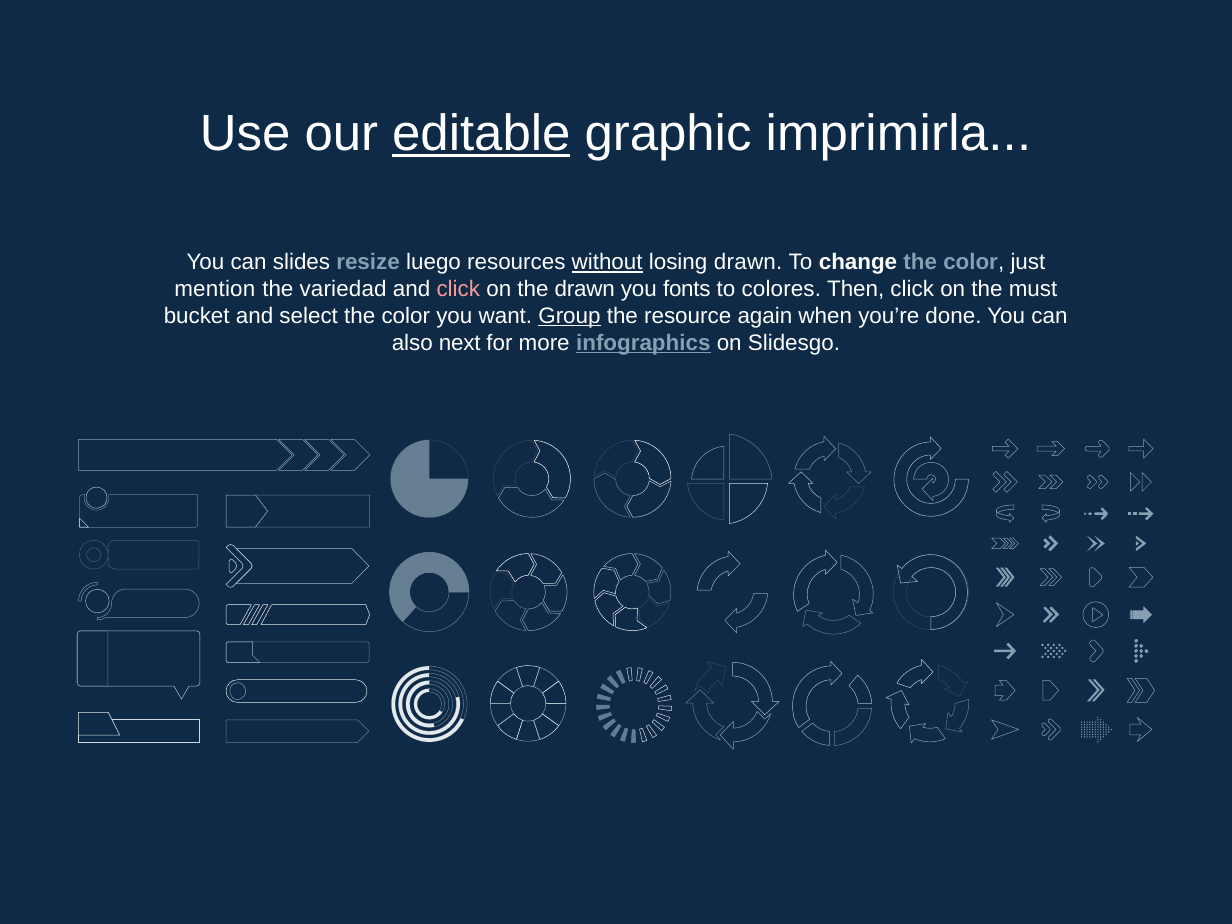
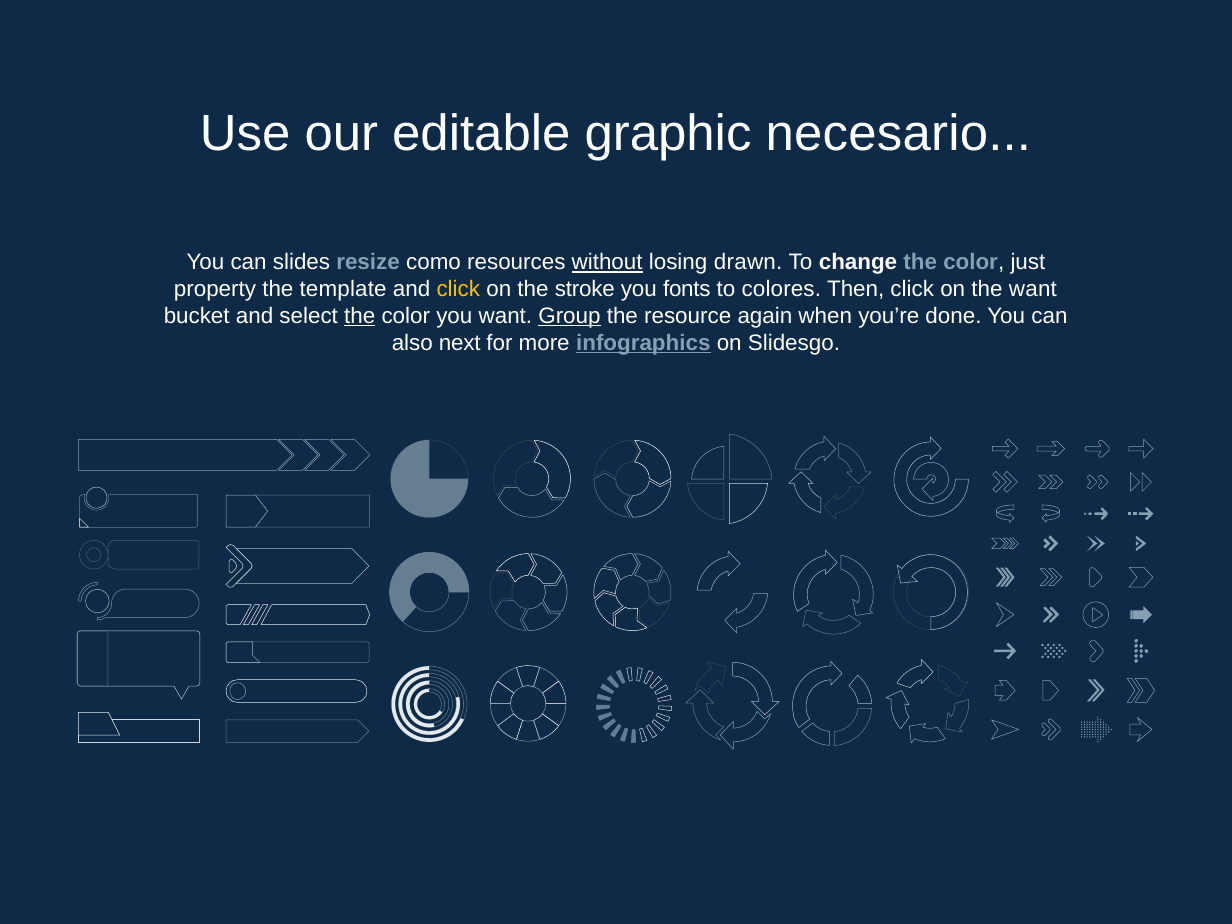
editable underline: present -> none (481, 133)
imprimirla: imprimirla -> necesario (898, 133)
luego: luego -> como (434, 262)
mention: mention -> property (215, 289)
variedad: variedad -> template (343, 289)
click colour: pink -> yellow (458, 289)
the drawn: drawn -> stroke (585, 289)
the must: must -> want (1033, 289)
the underline: none -> present (360, 316)
